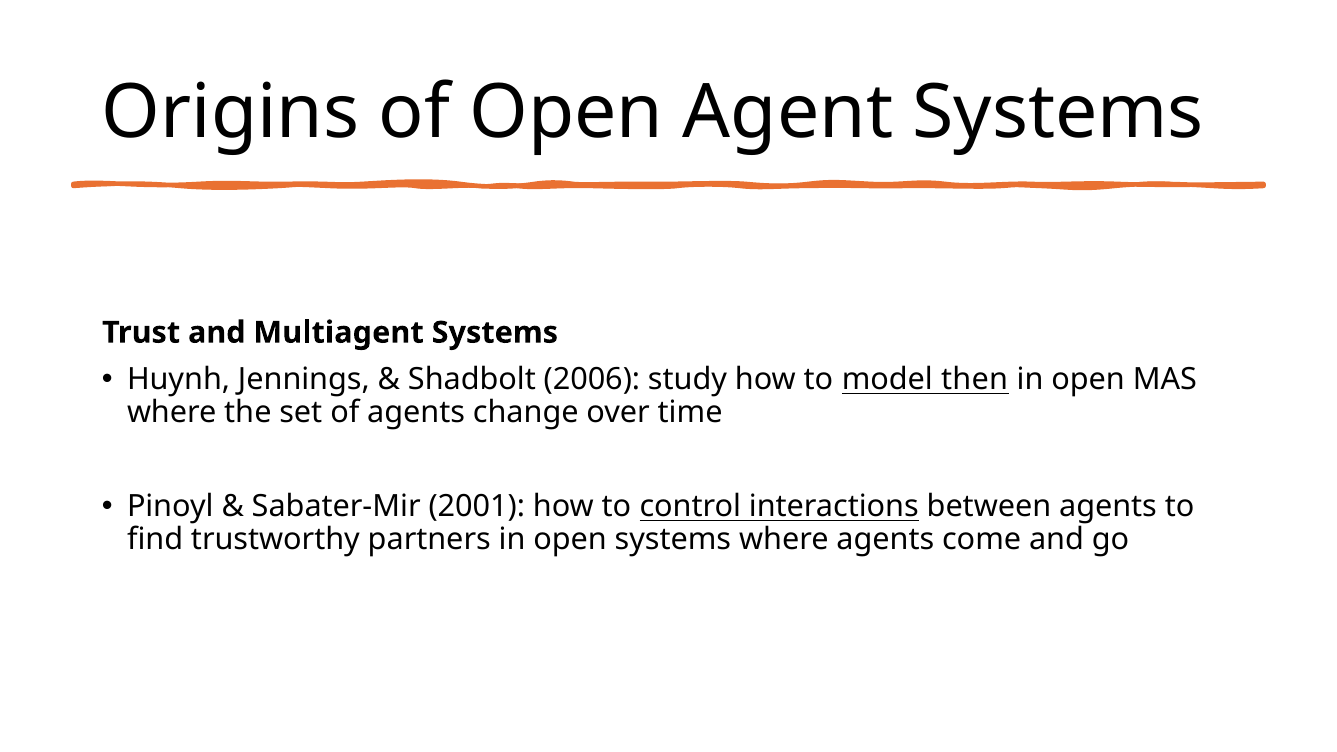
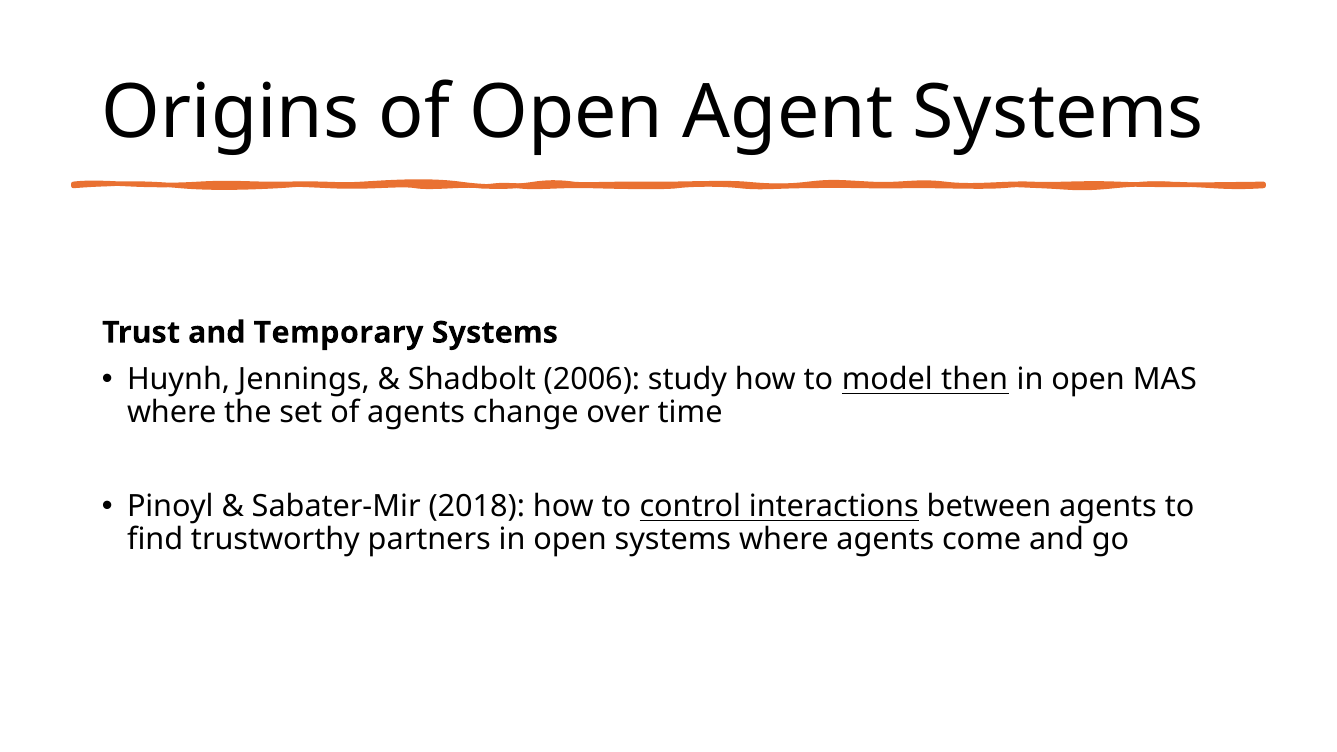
Multiagent: Multiagent -> Temporary (338, 333)
2001: 2001 -> 2018 (477, 507)
